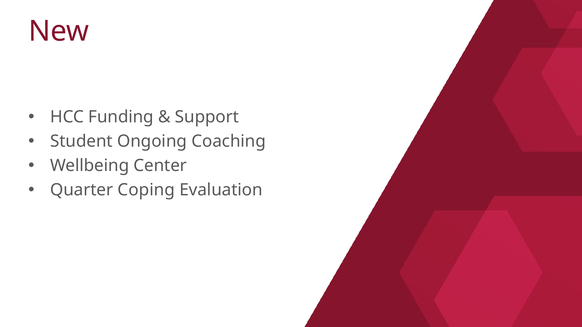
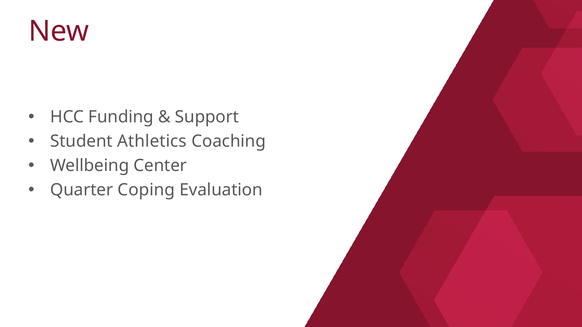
Ongoing: Ongoing -> Athletics (152, 141)
